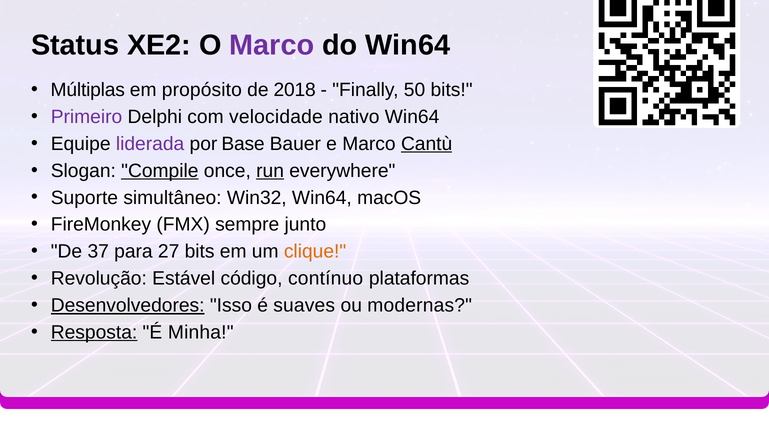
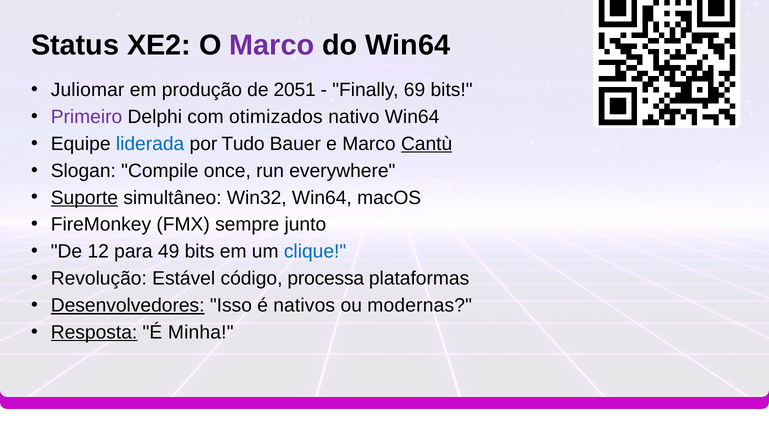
Múltiplas: Múltiplas -> Juliomar (88, 90)
propósito: propósito -> produção (202, 90)
2018: 2018 -> 2051 (295, 90)
50: 50 -> 69 (415, 90)
velocidade: velocidade -> otimizados (276, 117)
liderada colour: purple -> blue (150, 144)
Base: Base -> Tudo (243, 144)
Compile underline: present -> none (160, 171)
run underline: present -> none (270, 171)
Suporte underline: none -> present (84, 197)
37: 37 -> 12 (98, 251)
27: 27 -> 49 (169, 251)
clique colour: orange -> blue (315, 251)
contínuo: contínuo -> processa (326, 278)
suaves: suaves -> nativos (304, 305)
